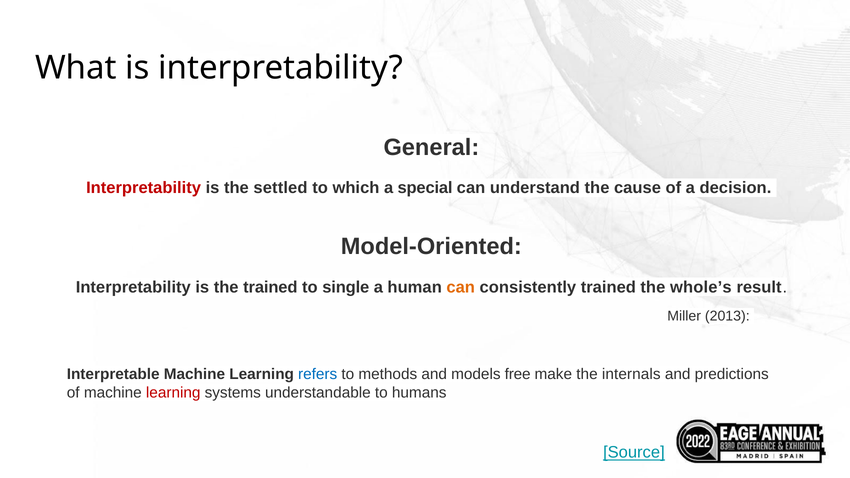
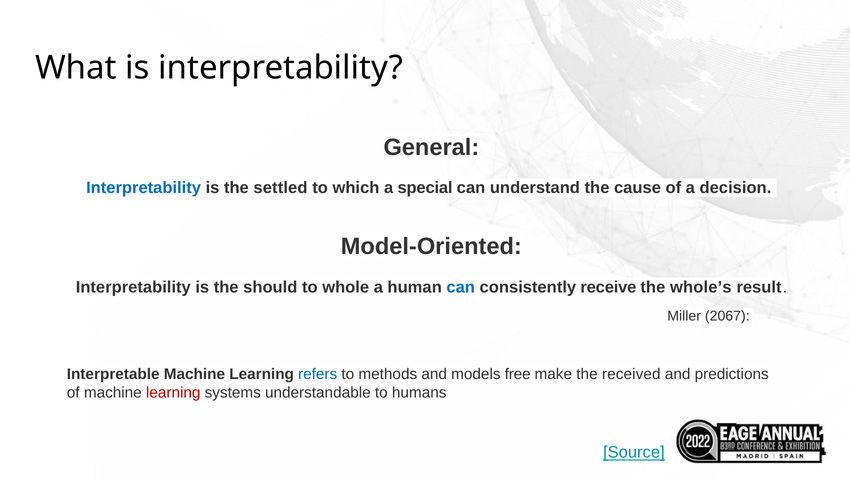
Interpretability colour: red -> blue (144, 188)
the trained: trained -> should (270, 287)
single: single -> whole (346, 287)
can colour: orange -> blue (461, 287)
consistently trained: trained -> receive (608, 287)
2013: 2013 -> 2067 (727, 316)
internals: internals -> received (631, 374)
